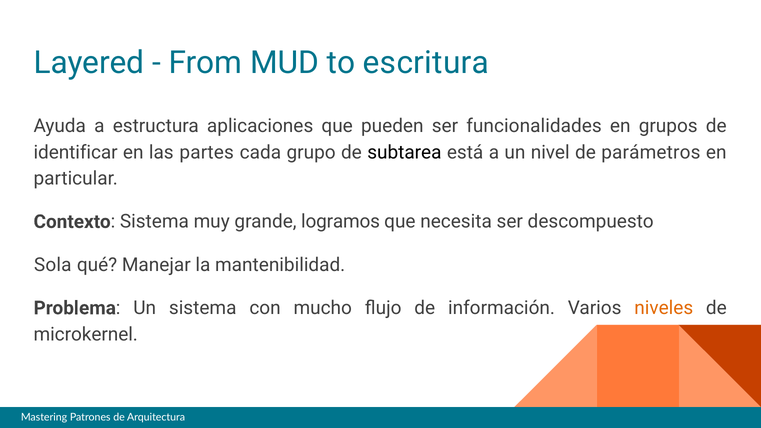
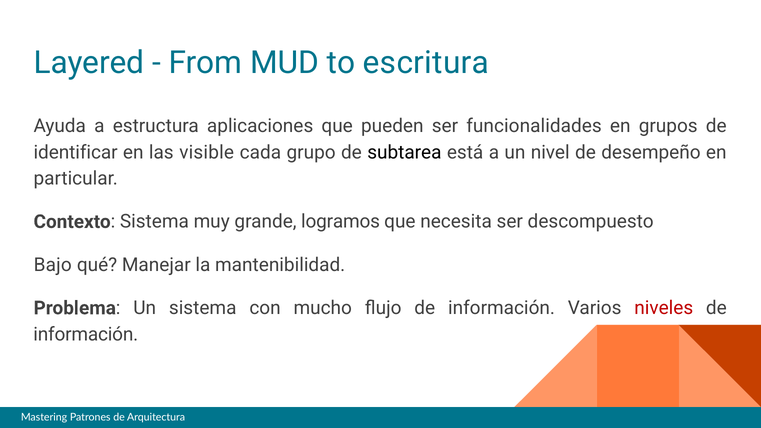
partes: partes -> visible (207, 152)
parámetros: parámetros -> desempeño (651, 152)
Sola: Sola -> Bajo (53, 265)
niveles colour: orange -> red (664, 308)
microkernel: microkernel -> información (86, 334)
